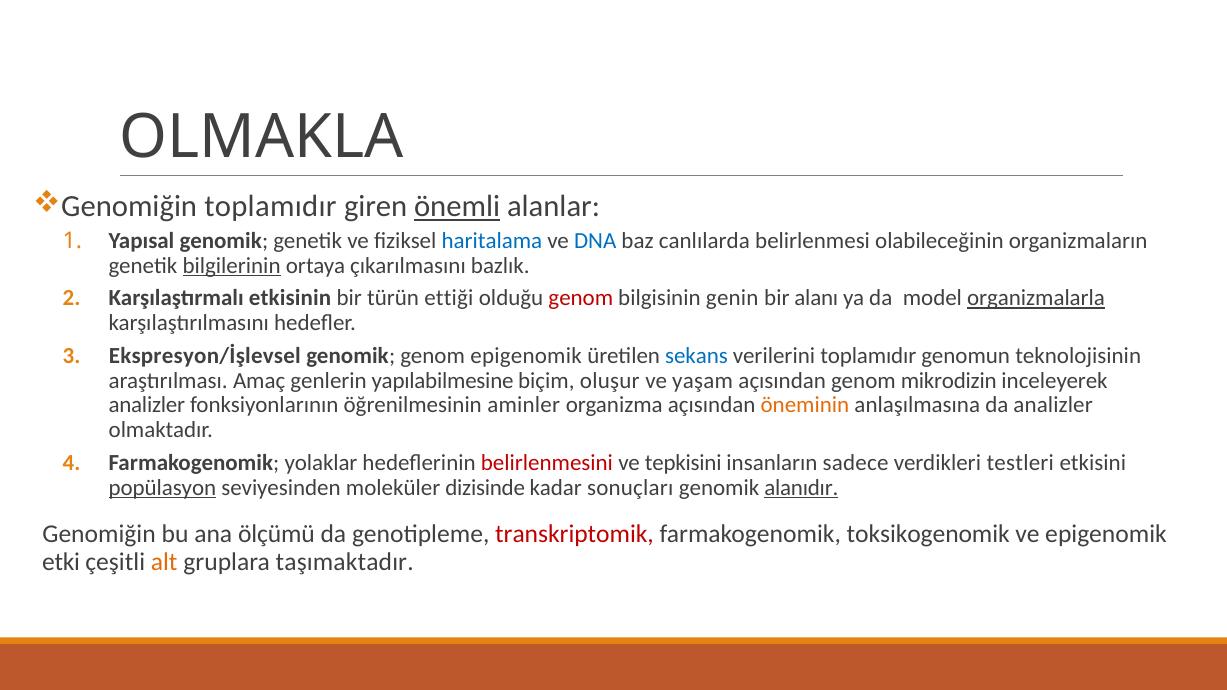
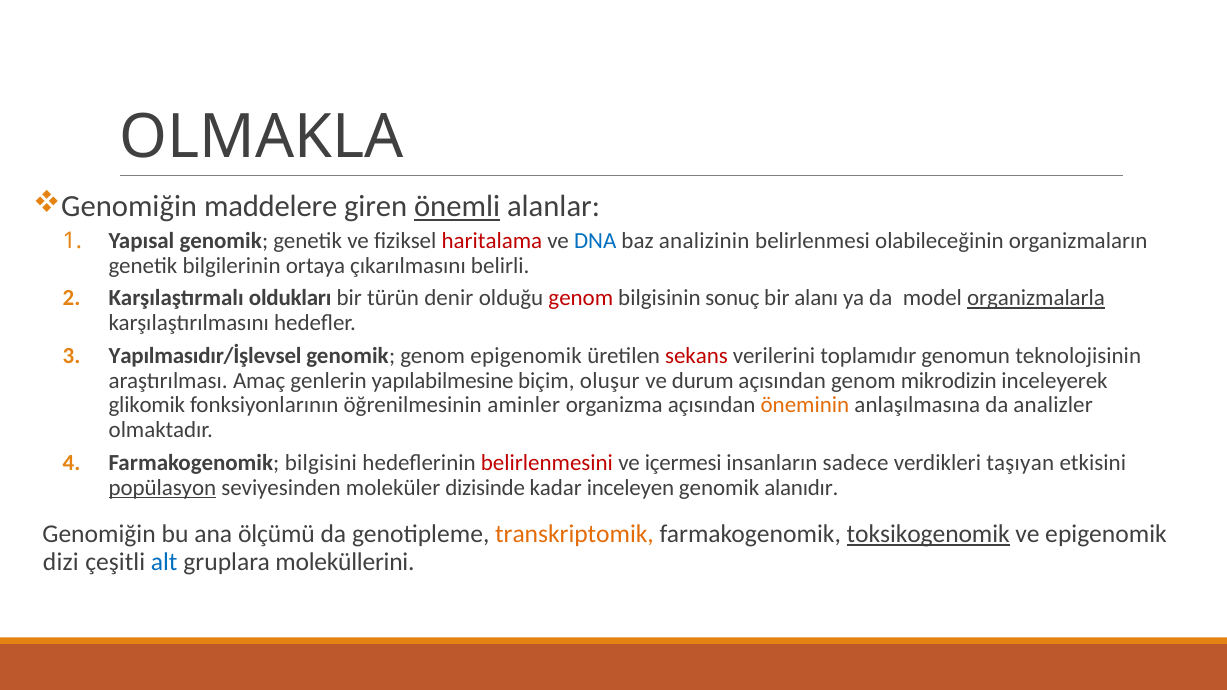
Genomiğin toplamıdır: toplamıdır -> maddelere (271, 207)
haritalama colour: blue -> red (492, 241)
canlılarda: canlılarda -> analizinin (704, 241)
bilgilerinin underline: present -> none (232, 266)
bazlık: bazlık -> belirli (500, 266)
etkisinin: etkisinin -> oldukları (290, 298)
ettiği: ettiği -> denir (449, 298)
genin: genin -> sonuç (732, 298)
Ekspresyon/İşlevsel: Ekspresyon/İşlevsel -> Yapılmasıdır/İşlevsel (205, 356)
sekans colour: blue -> red (696, 356)
yaşam: yaşam -> durum (703, 381)
analizler: analizler -> glikomik (147, 405)
yolaklar: yolaklar -> bilgisini (321, 463)
tepkisini: tepkisini -> içermesi (683, 463)
testleri: testleri -> taşıyan (1020, 463)
sonuçları: sonuçları -> inceleyen (630, 488)
alanıdır underline: present -> none (801, 488)
transkriptomik colour: red -> orange (574, 534)
toksikogenomik underline: none -> present (928, 534)
etki: etki -> dizi (61, 562)
alt colour: orange -> blue (164, 562)
taşımaktadır: taşımaktadır -> moleküllerini (345, 562)
